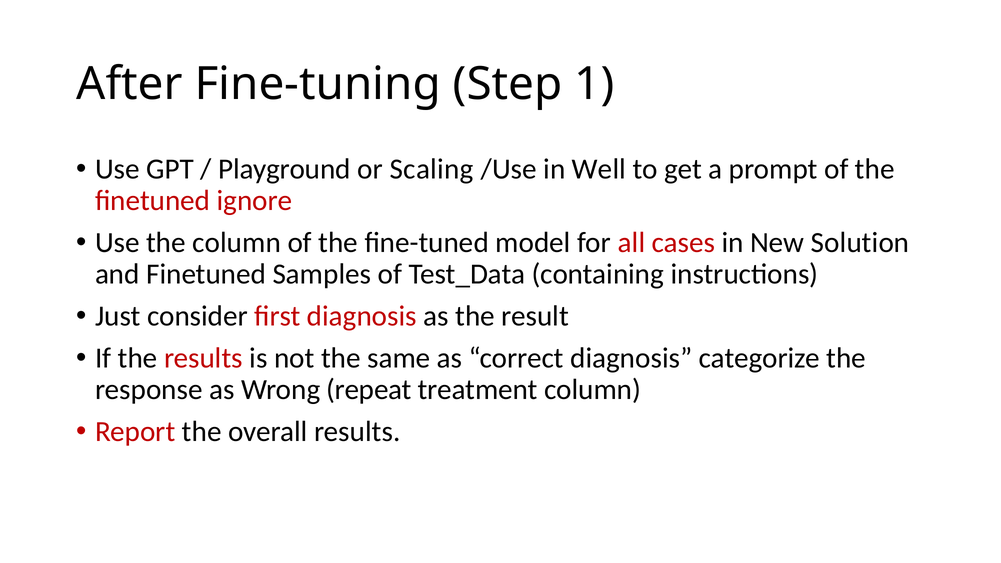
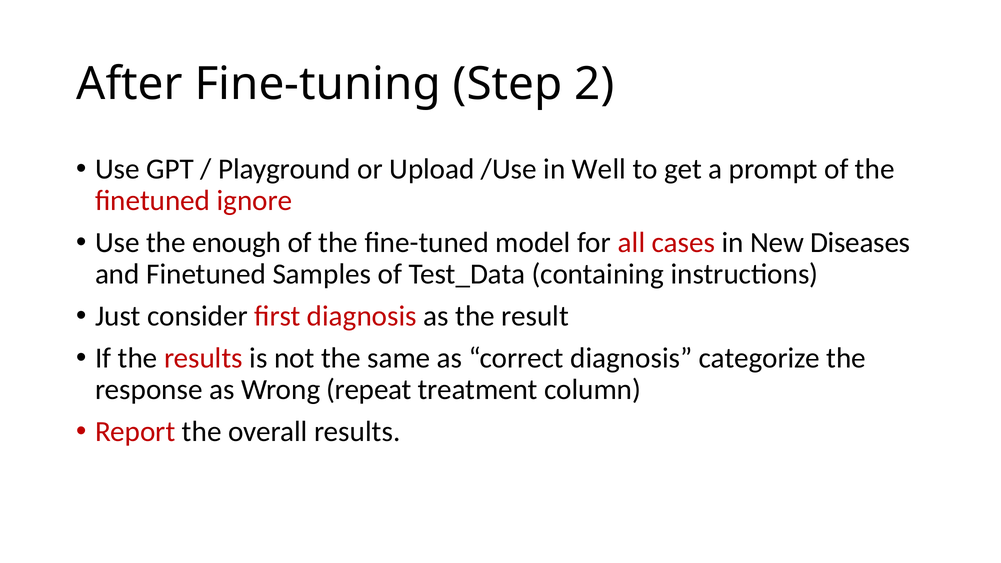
1: 1 -> 2 (594, 84)
Scaling: Scaling -> Upload (432, 169)
the column: column -> enough (237, 243)
Solution: Solution -> Diseases (860, 243)
